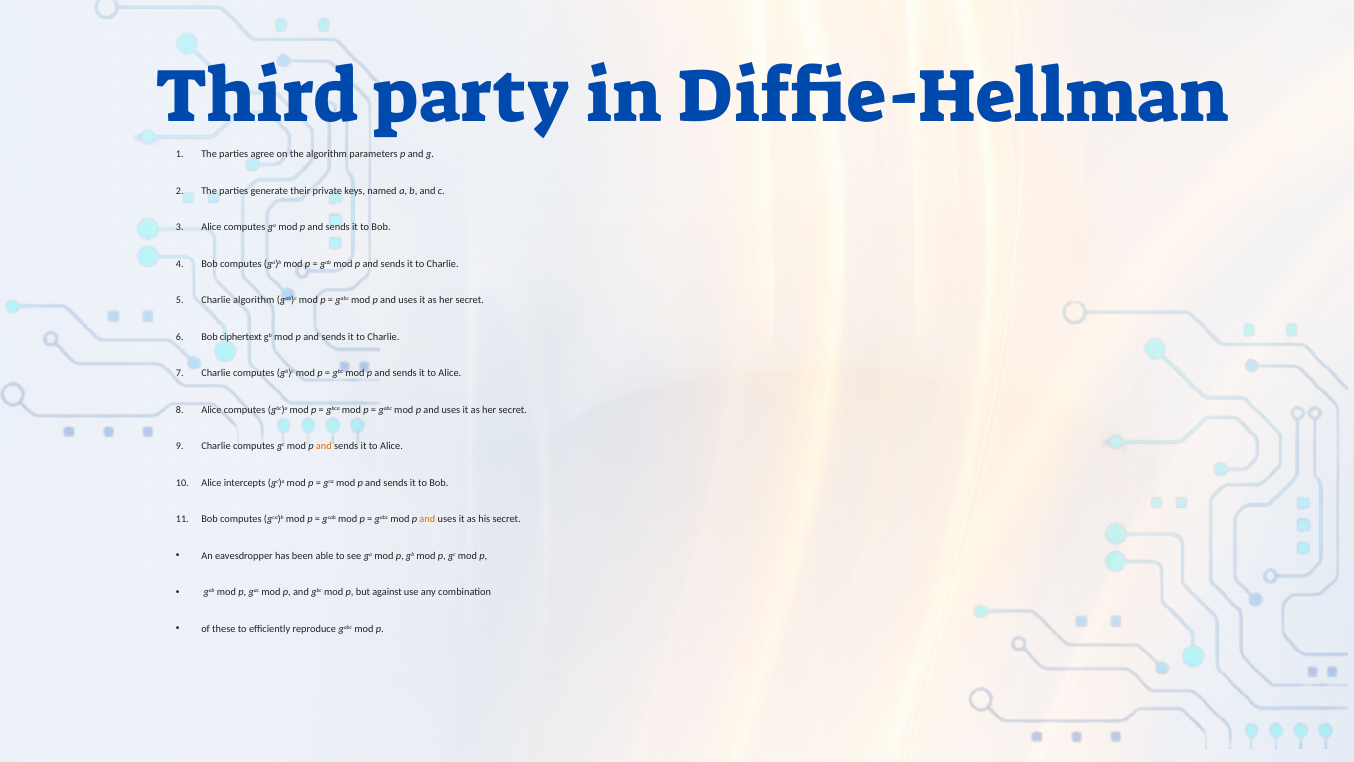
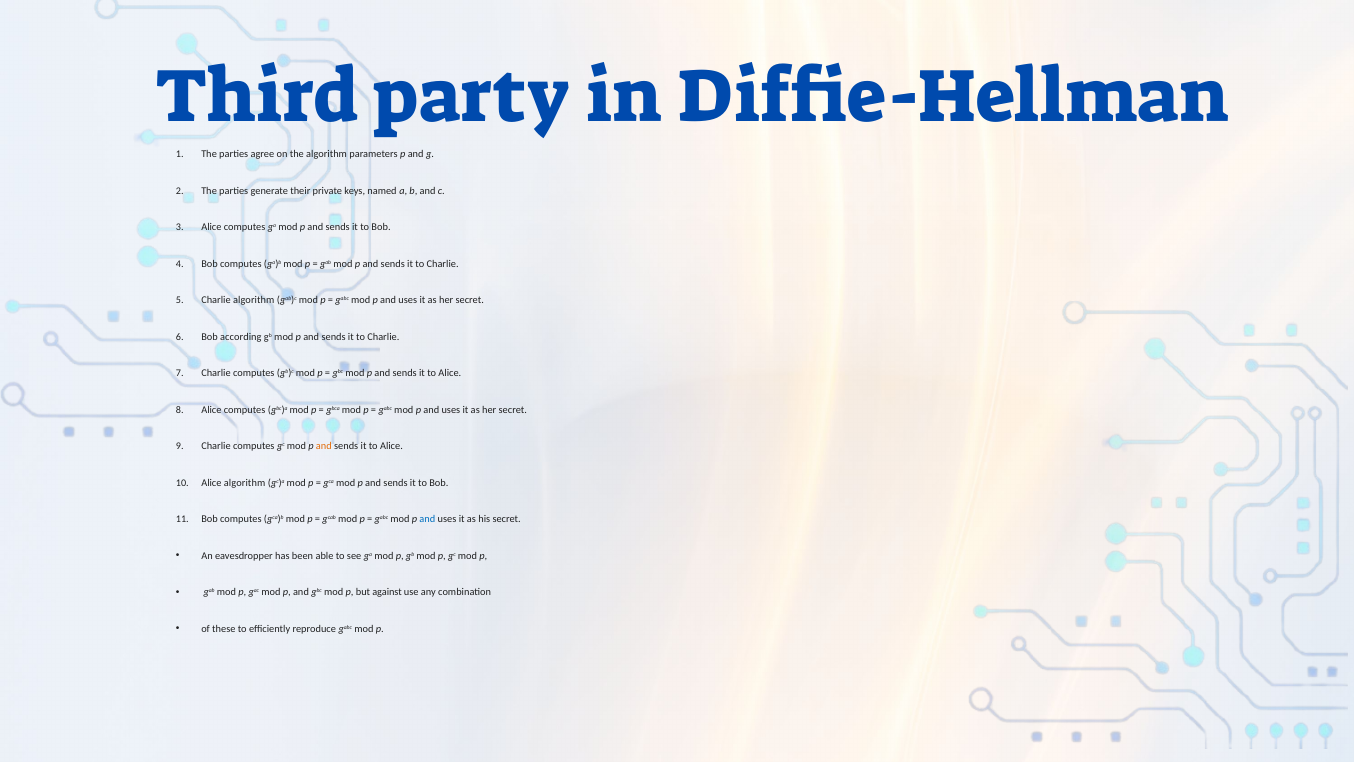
ciphertext: ciphertext -> according (241, 337)
Alice intercepts: intercepts -> algorithm (245, 483)
and colour: orange -> blue (427, 519)
